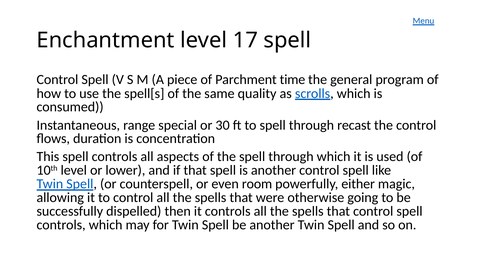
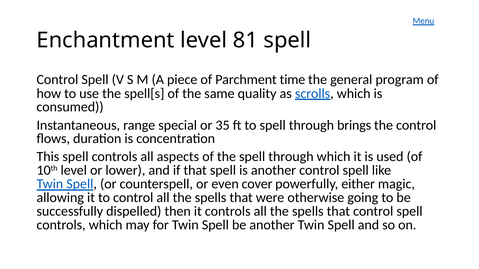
17: 17 -> 81 (245, 40)
30: 30 -> 35 (223, 125)
recast: recast -> brings (354, 125)
room: room -> cover (257, 184)
